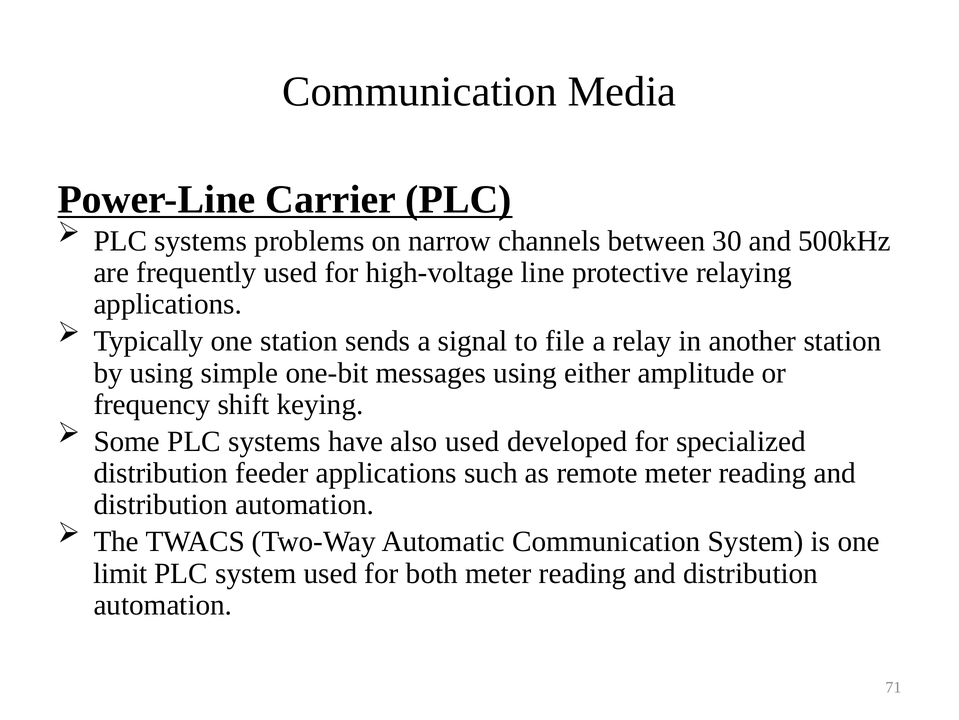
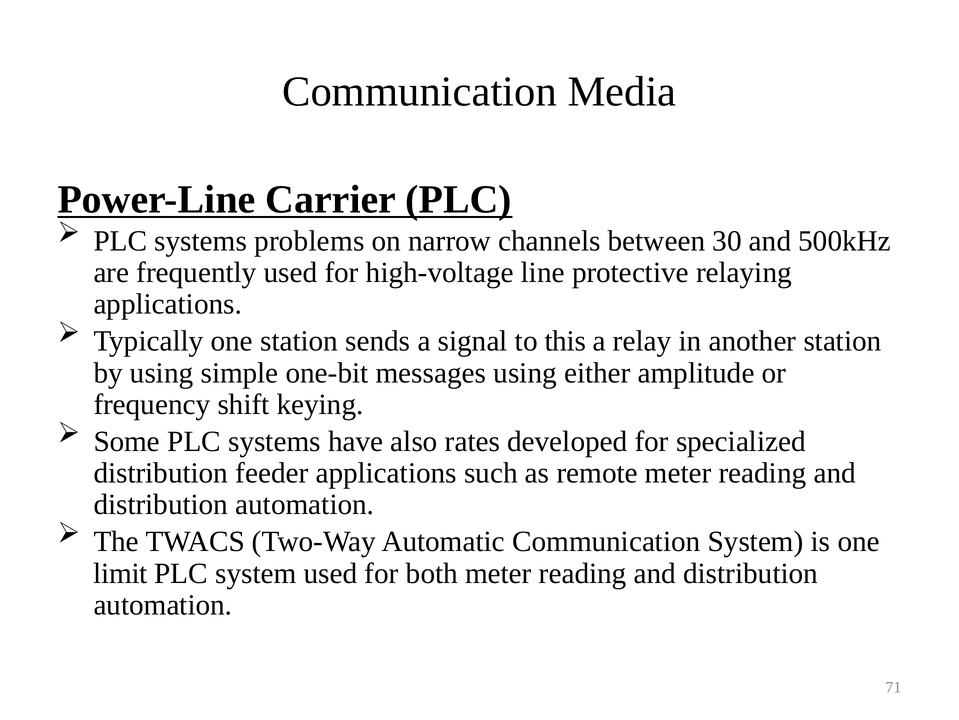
file: file -> this (565, 341)
also used: used -> rates (472, 441)
